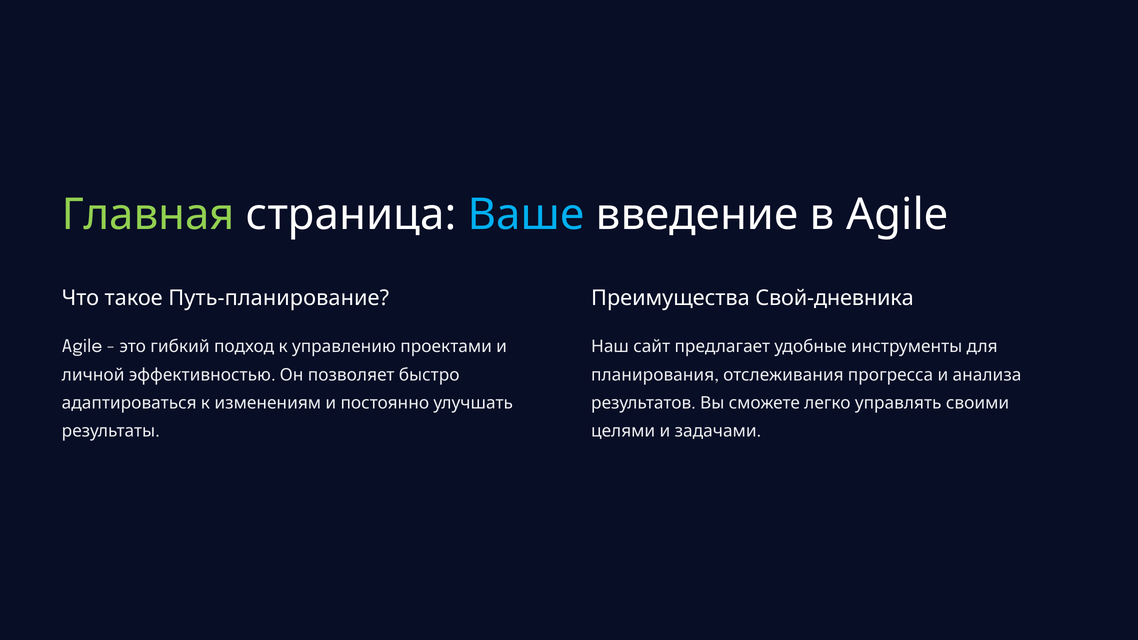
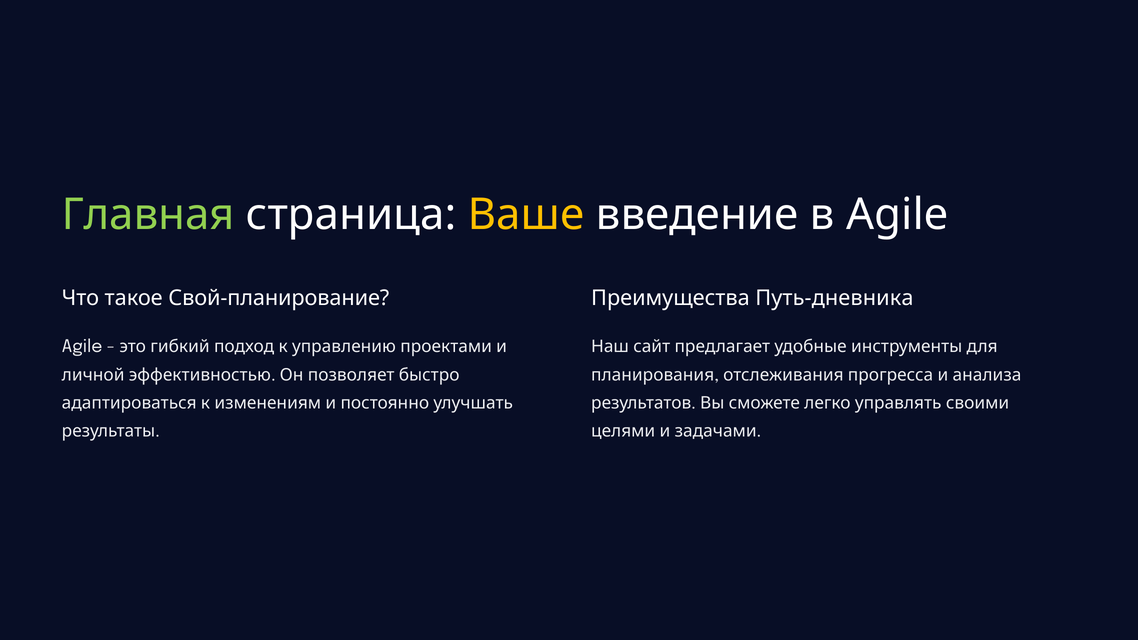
Ваше colour: light blue -> yellow (526, 215)
Путь-планирование: Путь-планирование -> Свой-планирование (279, 298)
Свой-дневника: Свой-дневника -> Путь-дневника (834, 298)
